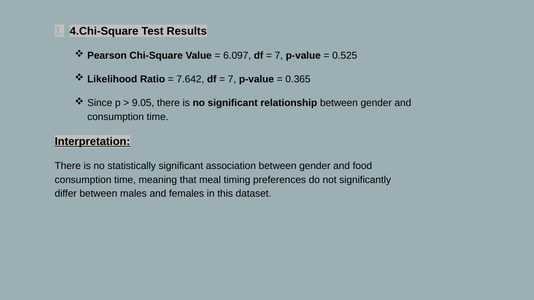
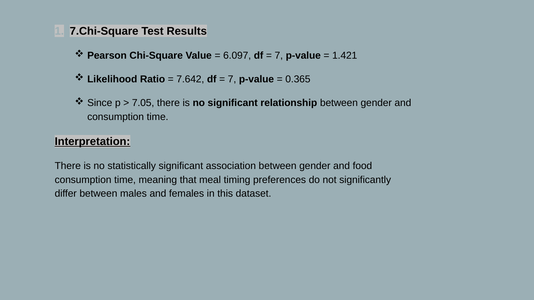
4.Chi-Square: 4.Chi-Square -> 7.Chi-Square (104, 31)
0.525: 0.525 -> 1.421 (345, 55)
9.05: 9.05 -> 7.05 (143, 103)
